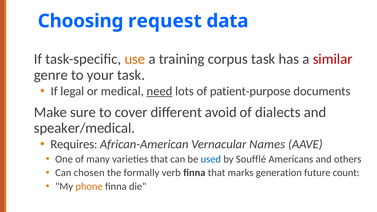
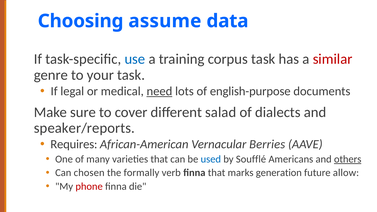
request: request -> assume (165, 21)
use colour: orange -> blue (135, 59)
patient-purpose: patient-purpose -> english-purpose (250, 91)
avoid: avoid -> salad (221, 112)
speaker/medical: speaker/medical -> speaker/reports (84, 128)
Names: Names -> Berries (267, 144)
others underline: none -> present (348, 159)
count: count -> allow (346, 173)
phone colour: orange -> red (89, 187)
